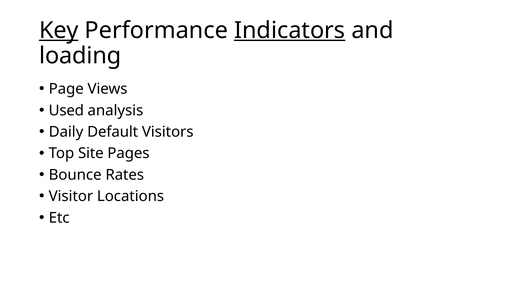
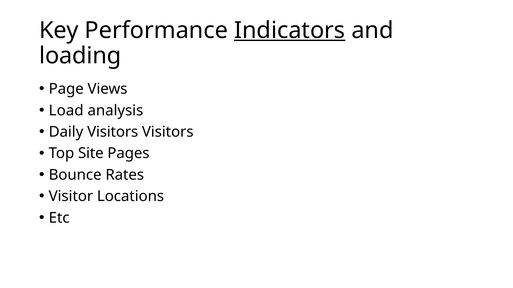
Key underline: present -> none (59, 30)
Used: Used -> Load (66, 111)
Daily Default: Default -> Visitors (113, 132)
